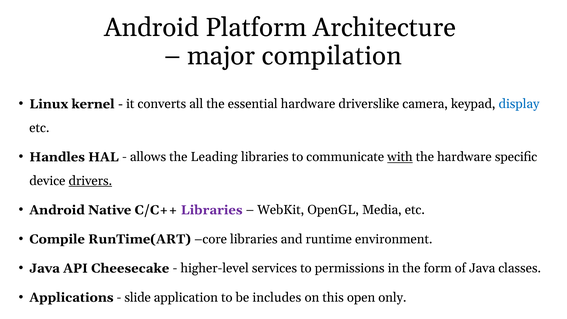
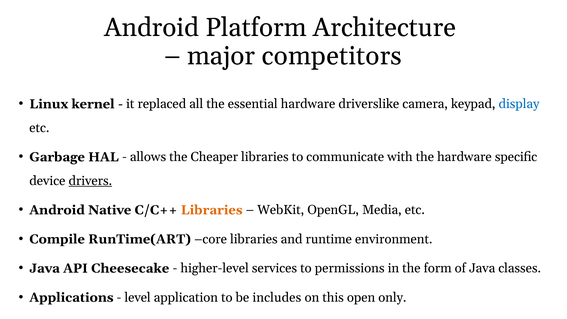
compilation: compilation -> competitors (332, 56)
converts: converts -> replaced (162, 104)
Handles: Handles -> Garbage (57, 157)
Leading: Leading -> Cheaper (214, 157)
with underline: present -> none (400, 157)
Libraries colour: purple -> orange (212, 210)
slide: slide -> level (138, 297)
